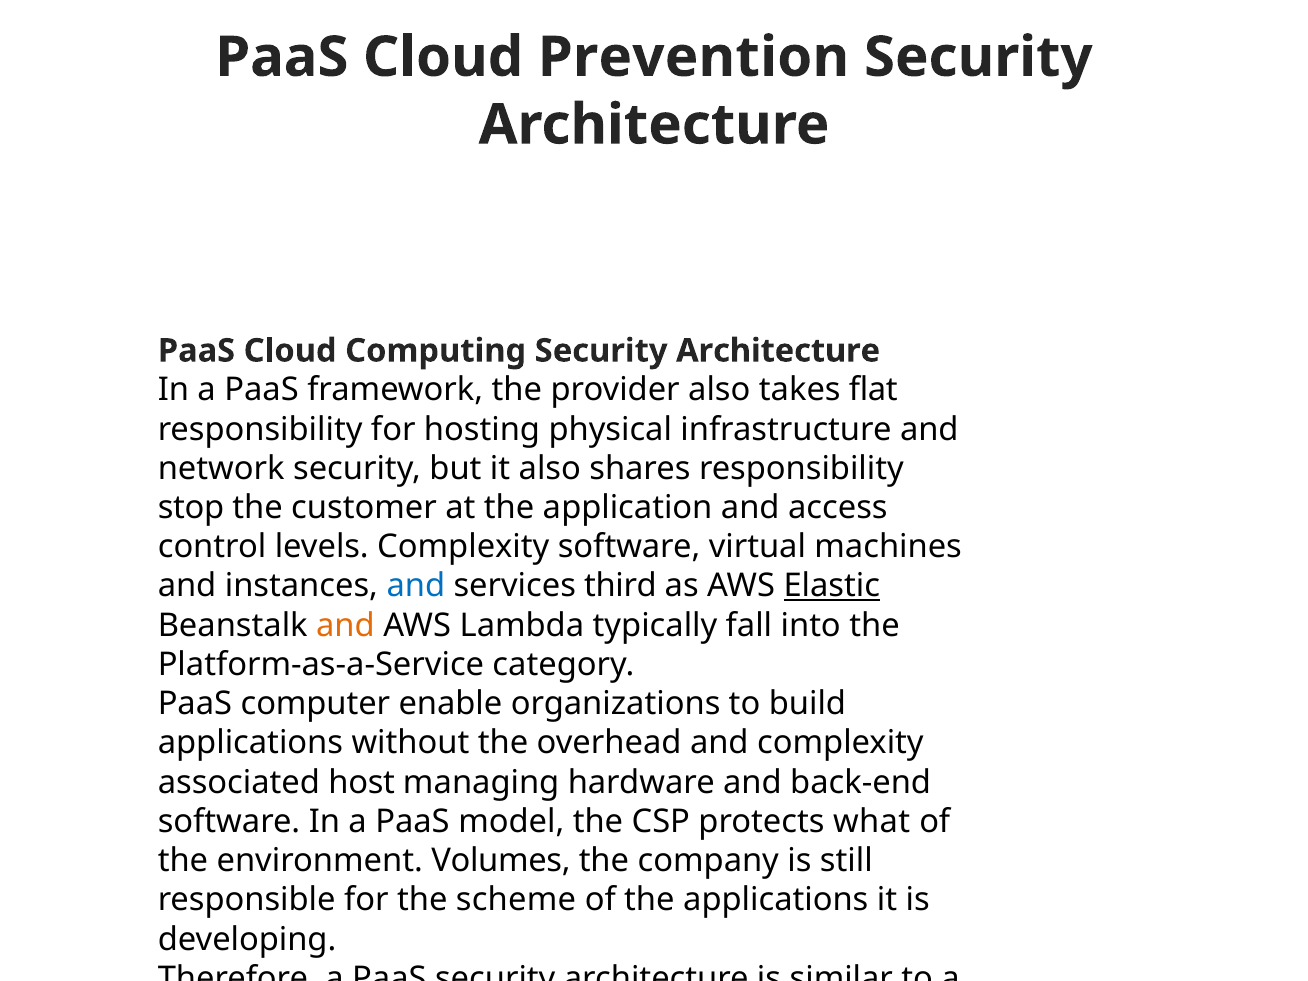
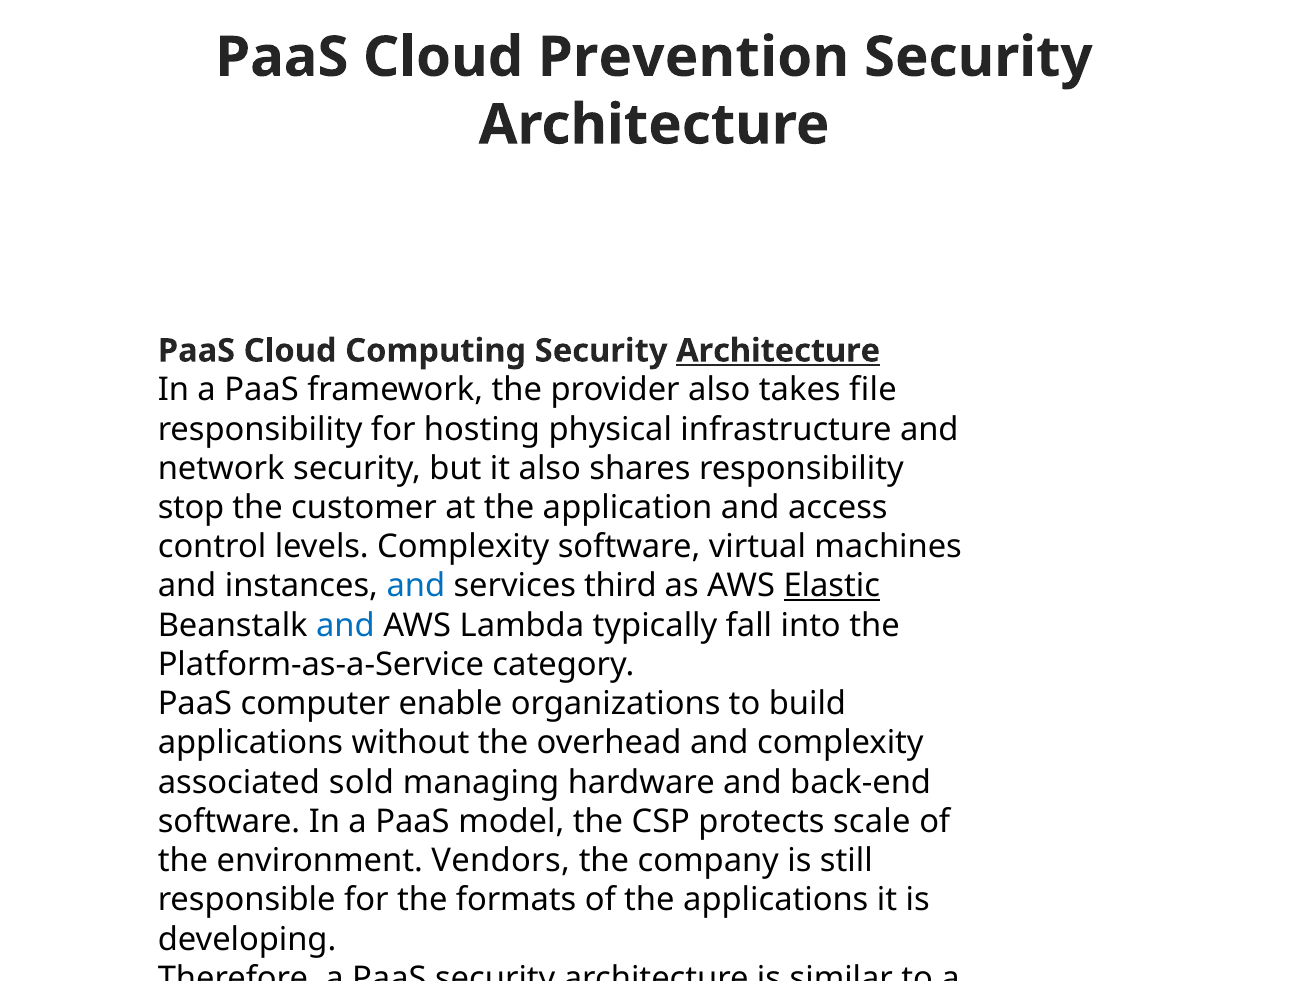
Architecture underline: none -> present (778, 351)
flat: flat -> file (873, 390)
and colour: orange -> blue (345, 625)
host: host -> sold (361, 782)
what: what -> scale (872, 822)
Volumes: Volumes -> Vendors (501, 861)
scheme: scheme -> formats (516, 900)
